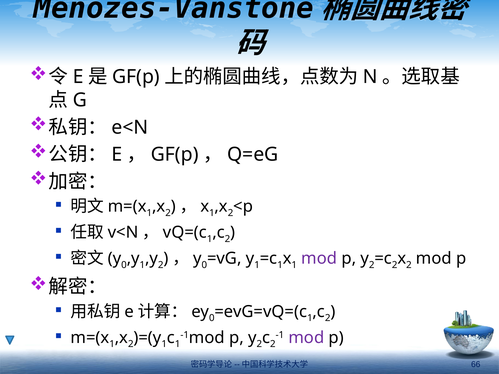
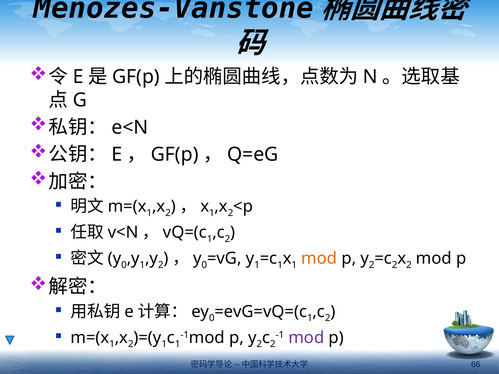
mod colour: purple -> orange (319, 259)
